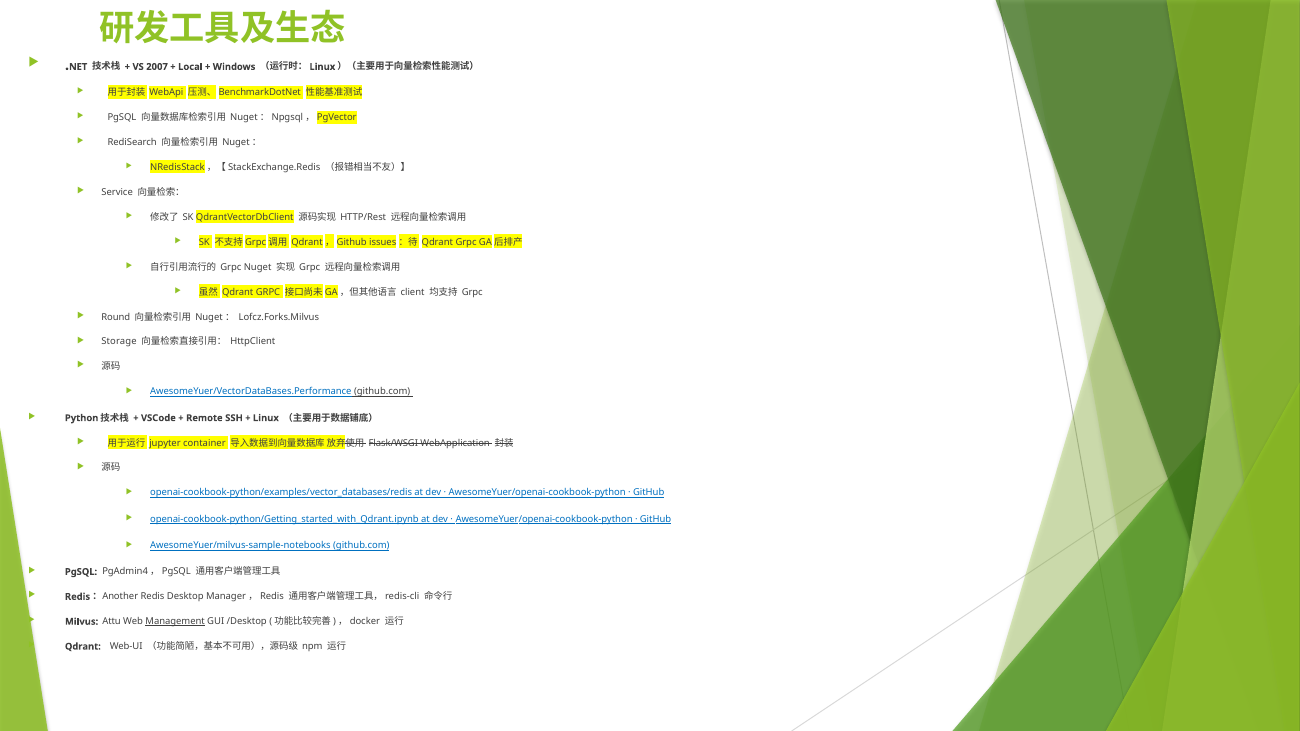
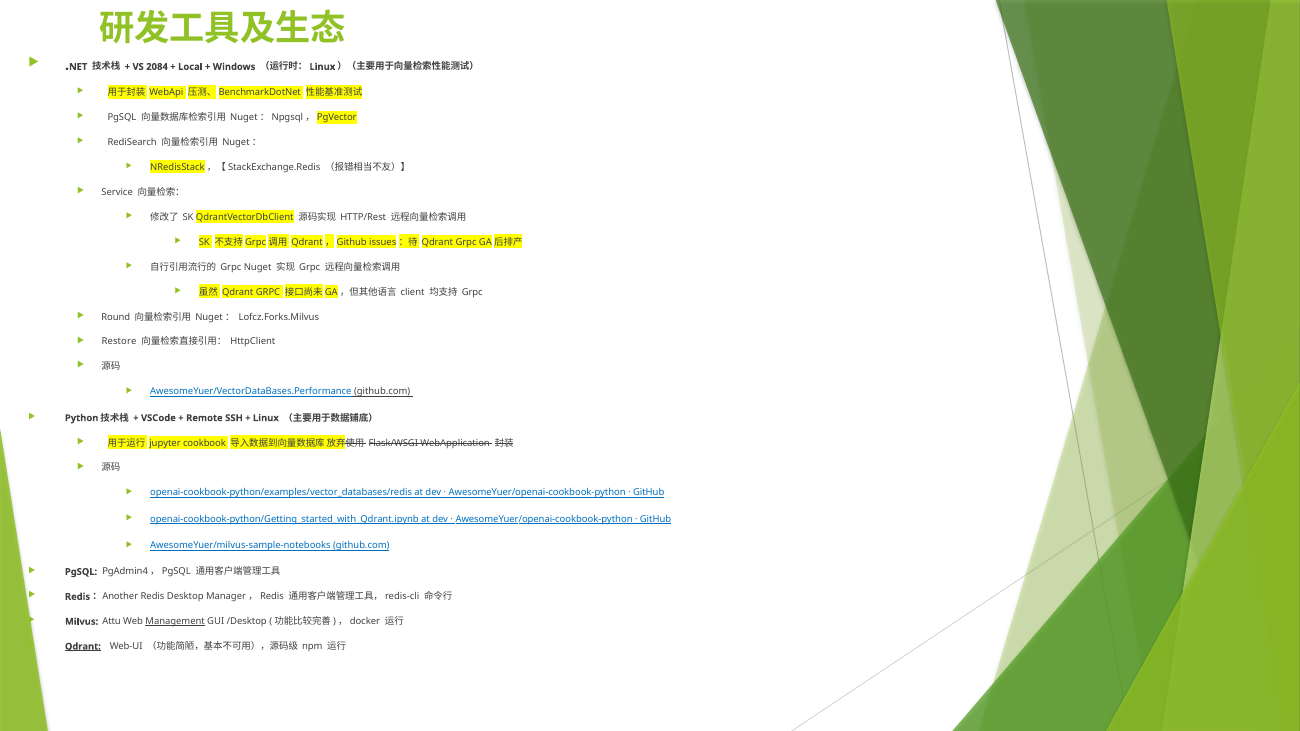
2007: 2007 -> 2084 (157, 67)
Storage: Storage -> Restore (119, 342)
container: container -> cookbook (204, 443)
Qdrant underline: none -> present (83, 647)
